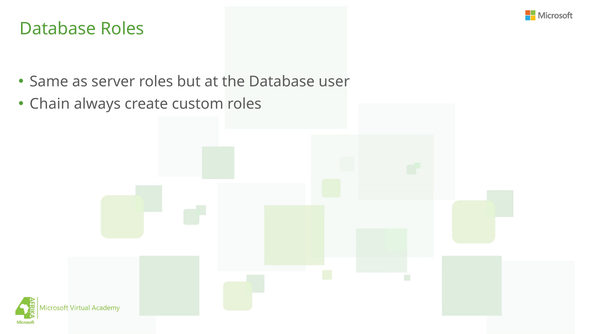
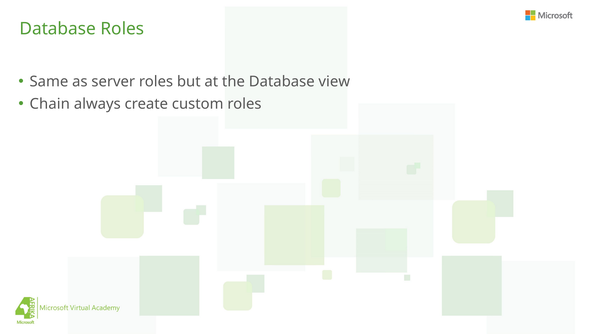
user: user -> view (334, 82)
